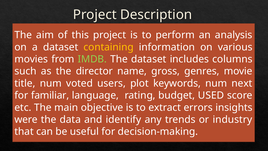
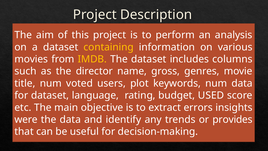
IMDB colour: light green -> yellow (92, 59)
num next: next -> data (242, 83)
for familiar: familiar -> dataset (50, 95)
industry: industry -> provides (233, 119)
